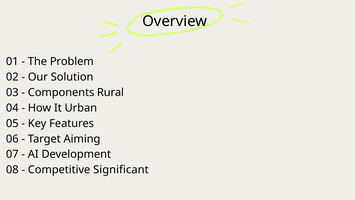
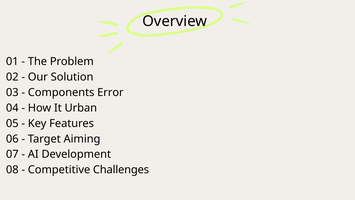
Rural: Rural -> Error (110, 92)
Significant: Significant -> Challenges (121, 170)
